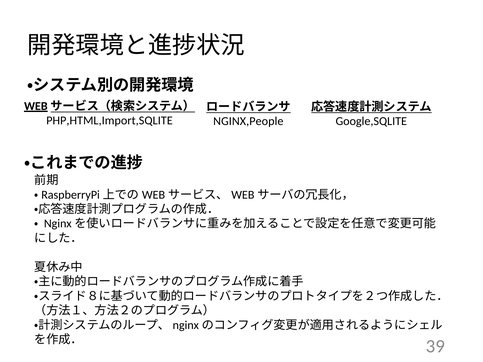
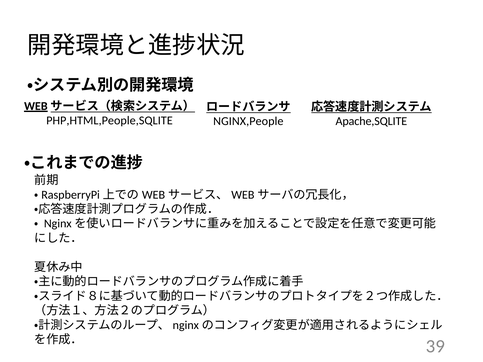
PHP,HTML,Import,SQLITE: PHP,HTML,Import,SQLITE -> PHP,HTML,People,SQLITE (109, 121)
Google,SQLITE: Google,SQLITE -> Apache,SQLITE (371, 121)
